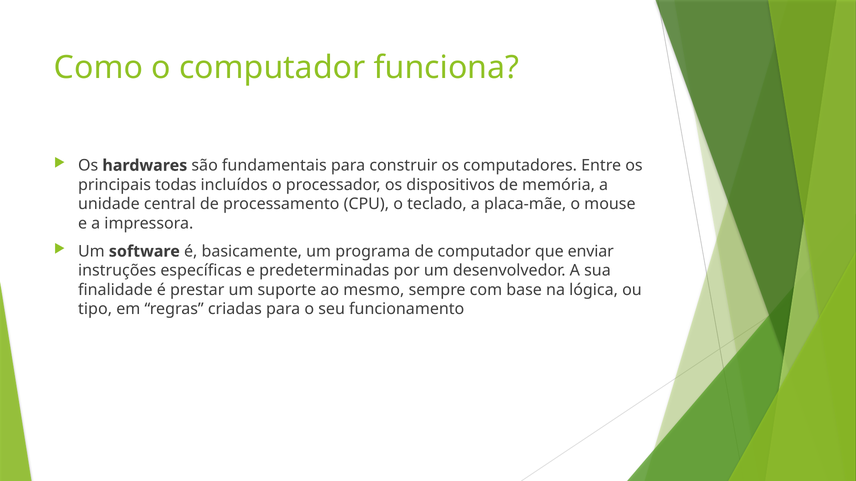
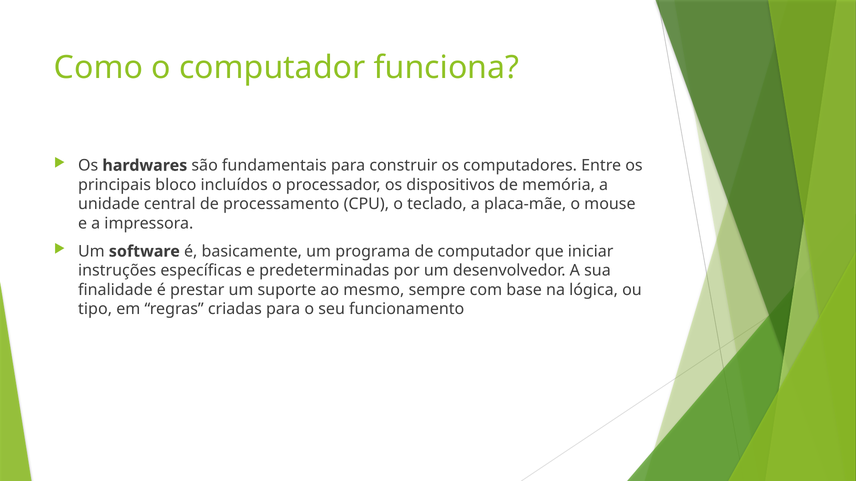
todas: todas -> bloco (176, 185)
enviar: enviar -> iniciar (591, 252)
